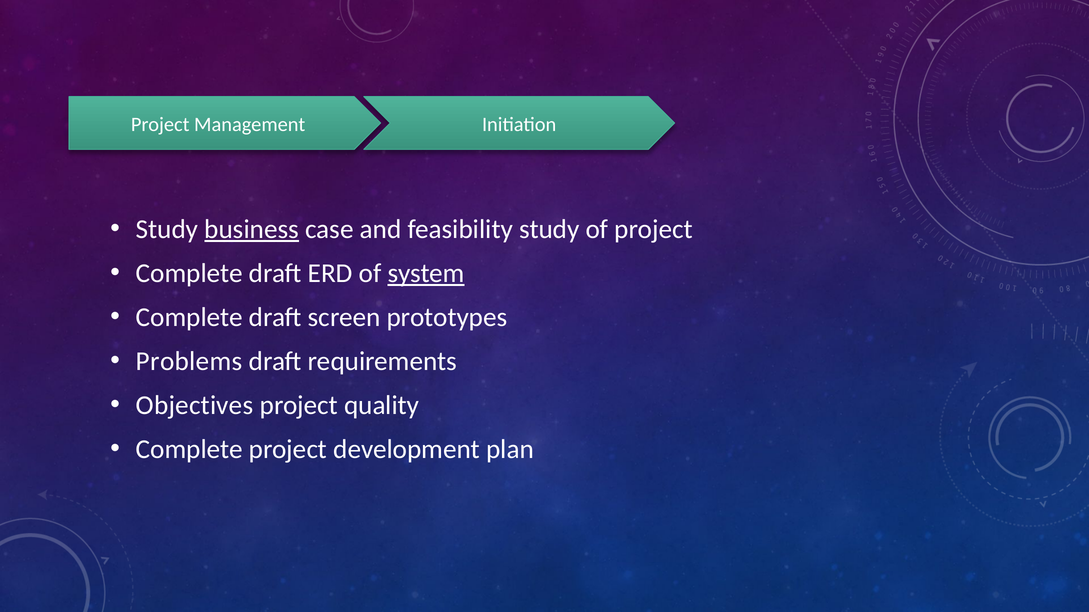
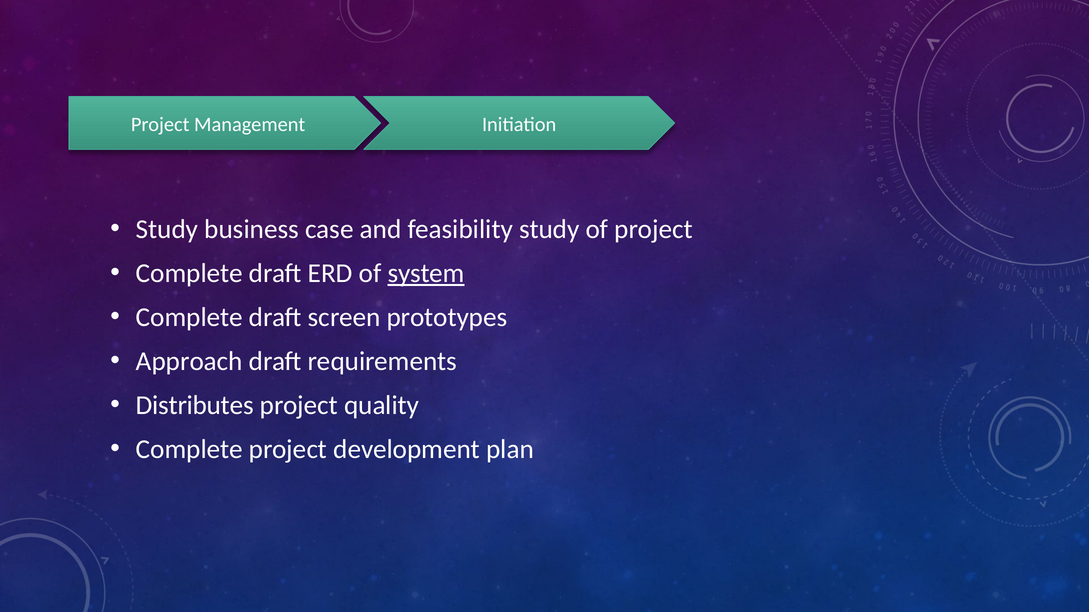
business underline: present -> none (252, 230)
Problems: Problems -> Approach (189, 362)
Objectives: Objectives -> Distributes (195, 406)
